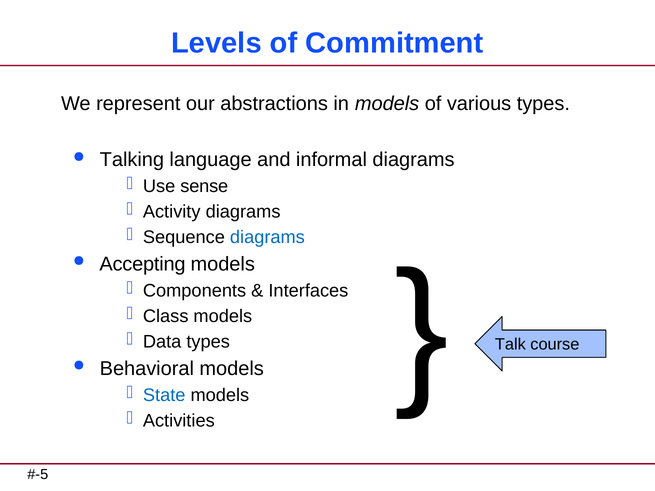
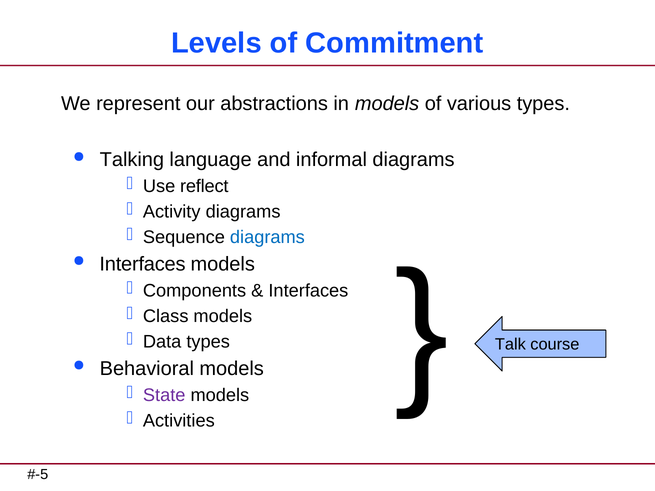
sense: sense -> reflect (204, 186)
Accepting: Accepting -> Interfaces (143, 264)
State colour: blue -> purple (164, 395)
